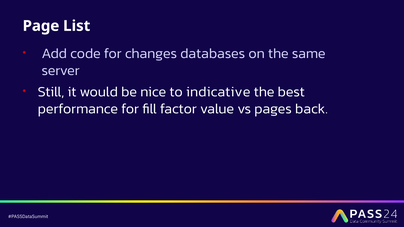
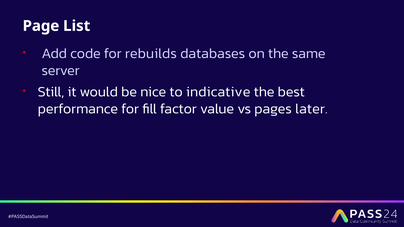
changes: changes -> rebuilds (151, 53)
back: back -> later (311, 109)
